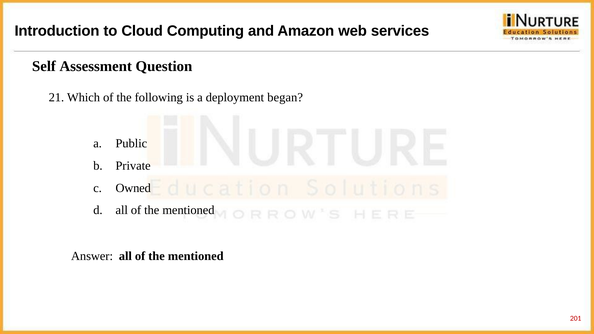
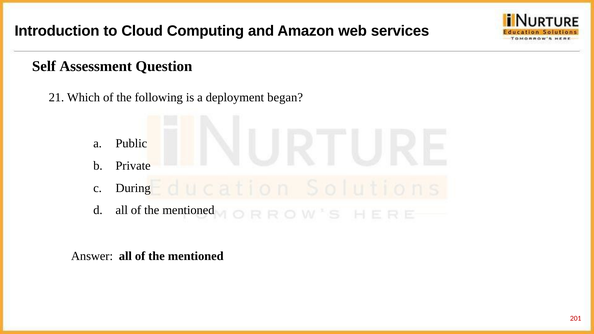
Owned: Owned -> During (133, 188)
